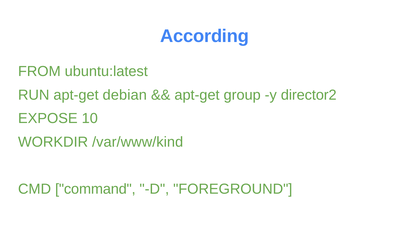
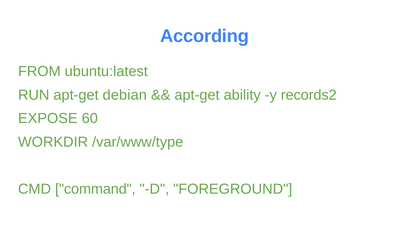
group: group -> ability (242, 95)
director2: director2 -> records2 (309, 95)
10: 10 -> 60 (90, 118)
/var/www/kind: /var/www/kind -> /var/www/type (138, 142)
